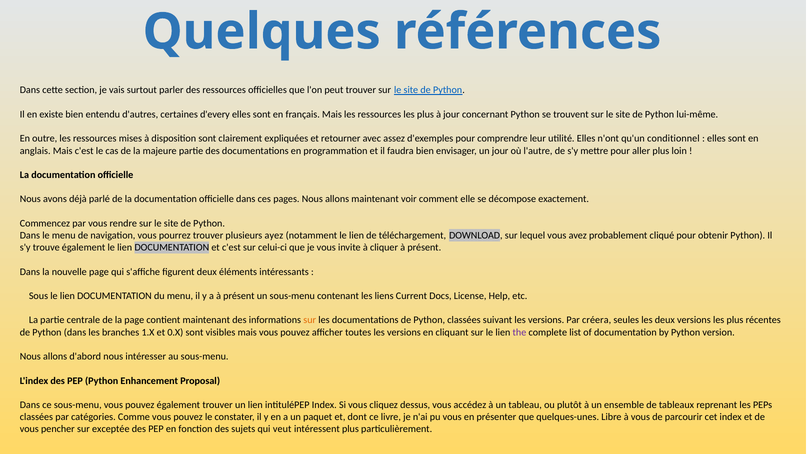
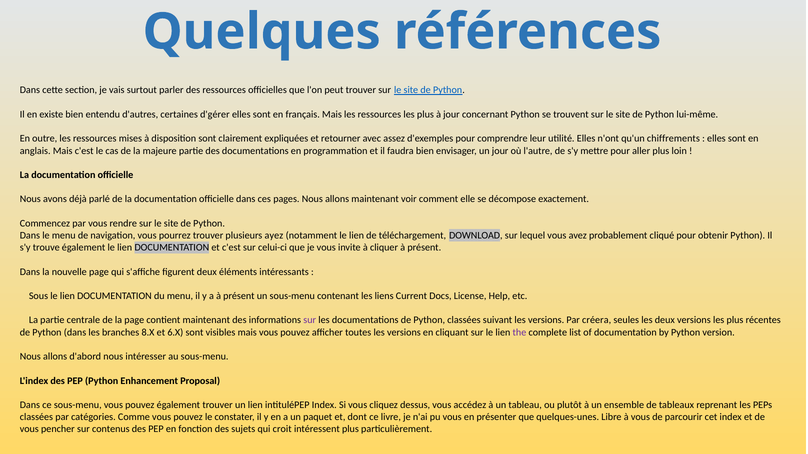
d'every: d'every -> d'gérer (215, 114)
conditionnel: conditionnel -> chiffrements (673, 139)
sur colour: orange -> purple (310, 321)
1.X: 1.X -> 8.X (148, 333)
0.X: 0.X -> 6.X (175, 333)
exceptée: exceptée -> contenus (111, 430)
veut: veut -> croit (282, 430)
